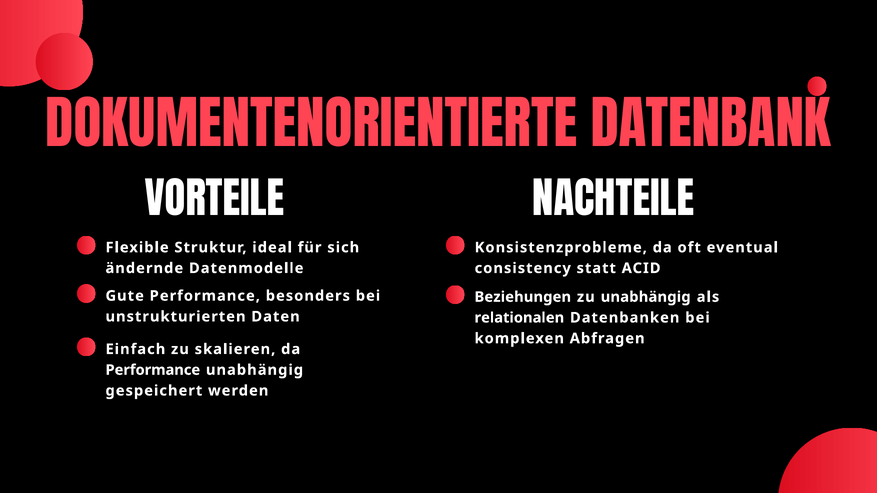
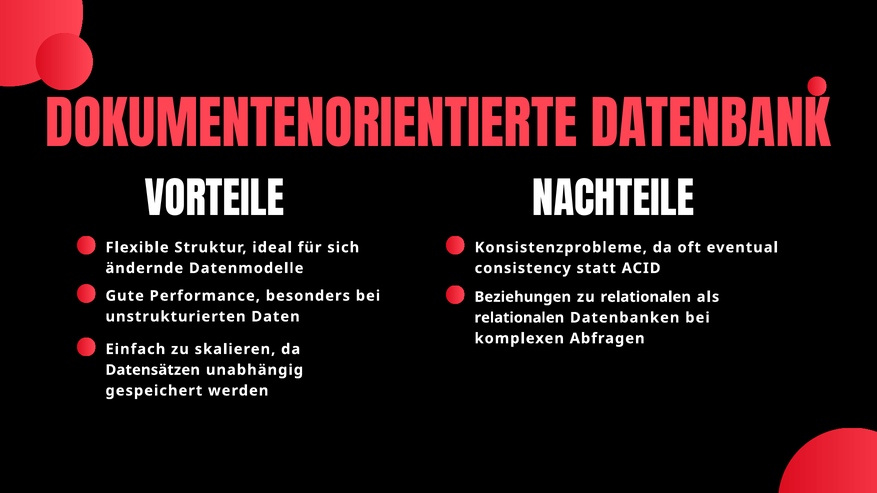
zu unabhängig: unabhängig -> relationalen (646, 297)
Performance: Performance -> Datensätzen (153, 370)
